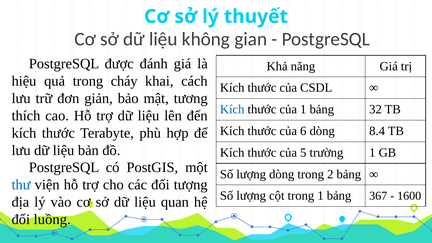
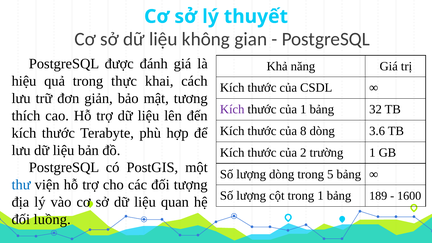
cháy: cháy -> thực (124, 81)
Kích colour: blue -> purple (232, 109)
6: 6 -> 8 (303, 131)
8.4: 8.4 -> 3.6 (377, 131)
5: 5 -> 2 (303, 153)
2: 2 -> 5 (330, 174)
367: 367 -> 189 (378, 196)
